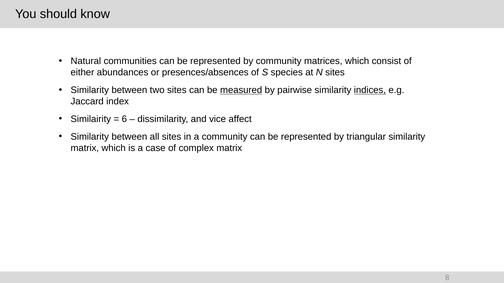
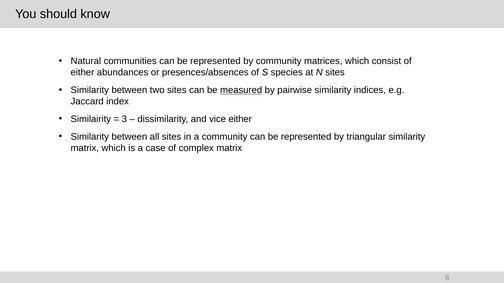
indices underline: present -> none (370, 90)
6: 6 -> 3 (124, 119)
vice affect: affect -> either (240, 119)
